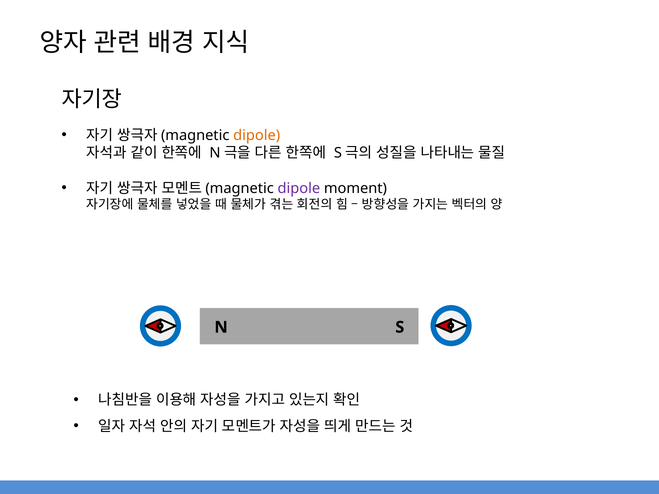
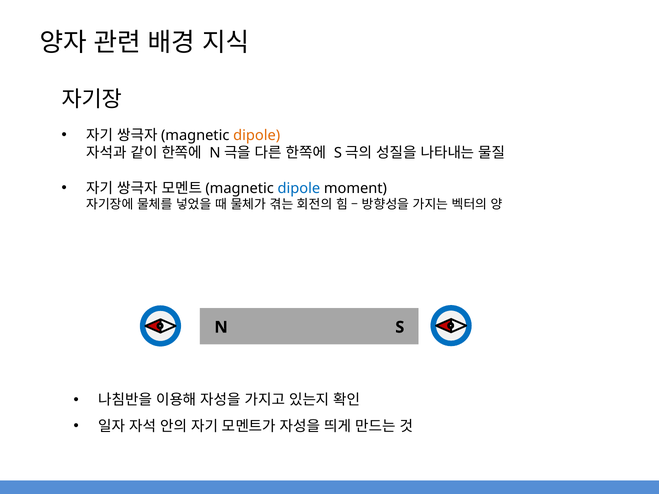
dipole colour: purple -> blue (299, 188)
